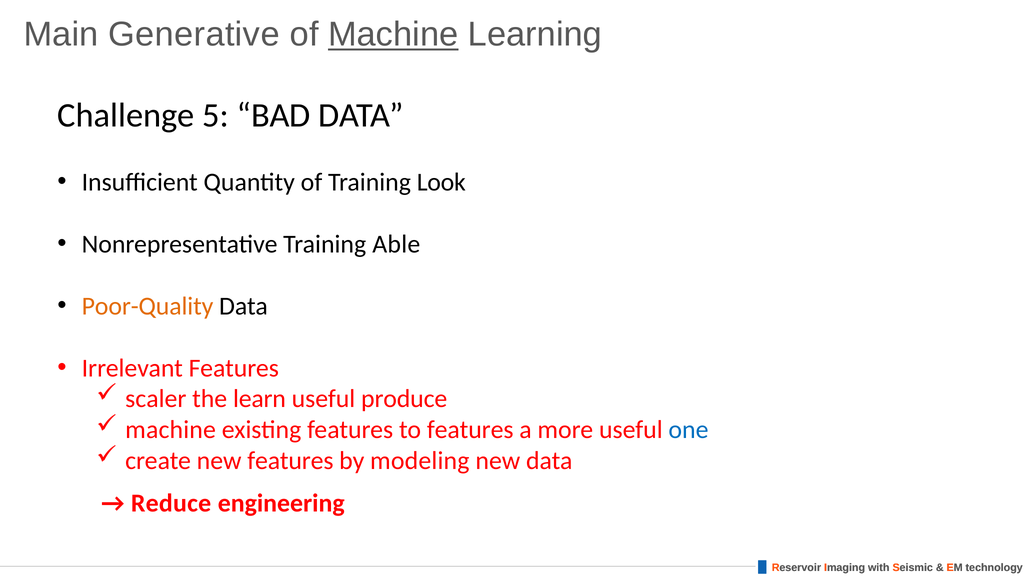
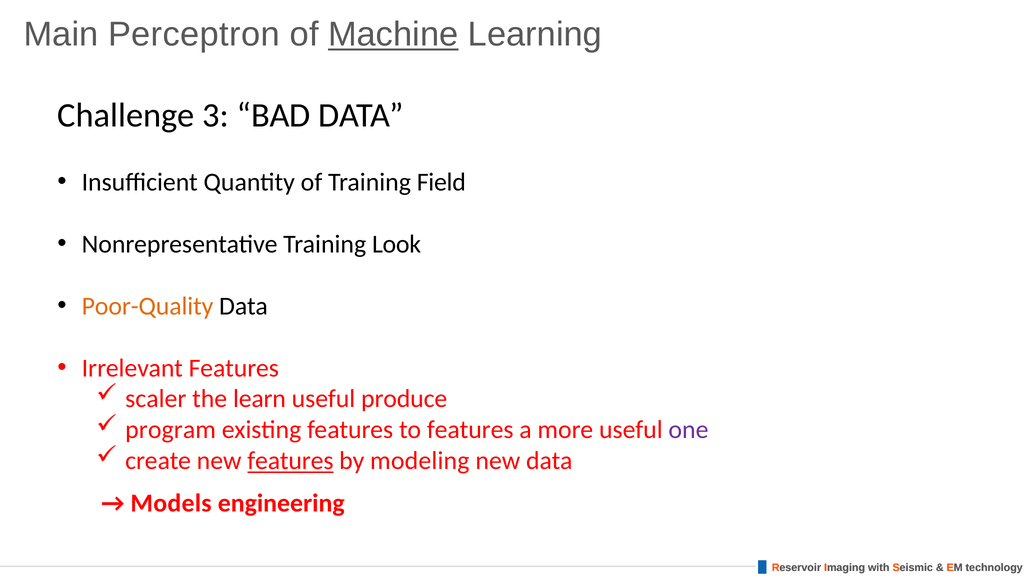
Generative: Generative -> Perceptron (194, 35)
5: 5 -> 3 (216, 116)
Look: Look -> Field (441, 182)
Able: Able -> Look (397, 244)
machine: machine -> program (171, 430)
one colour: blue -> purple (688, 430)
features underline: none -> present (290, 461)
Reduce: Reduce -> Models (171, 504)
